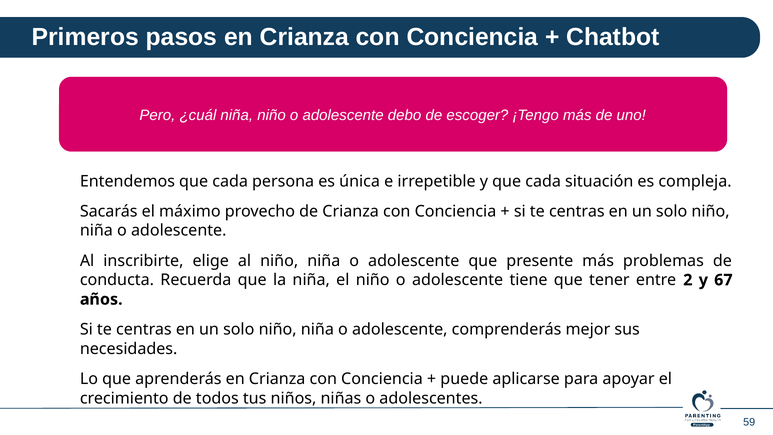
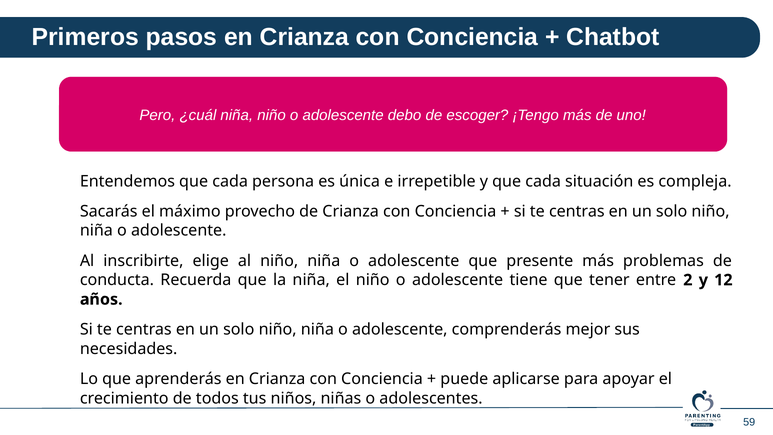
67: 67 -> 12 (723, 280)
